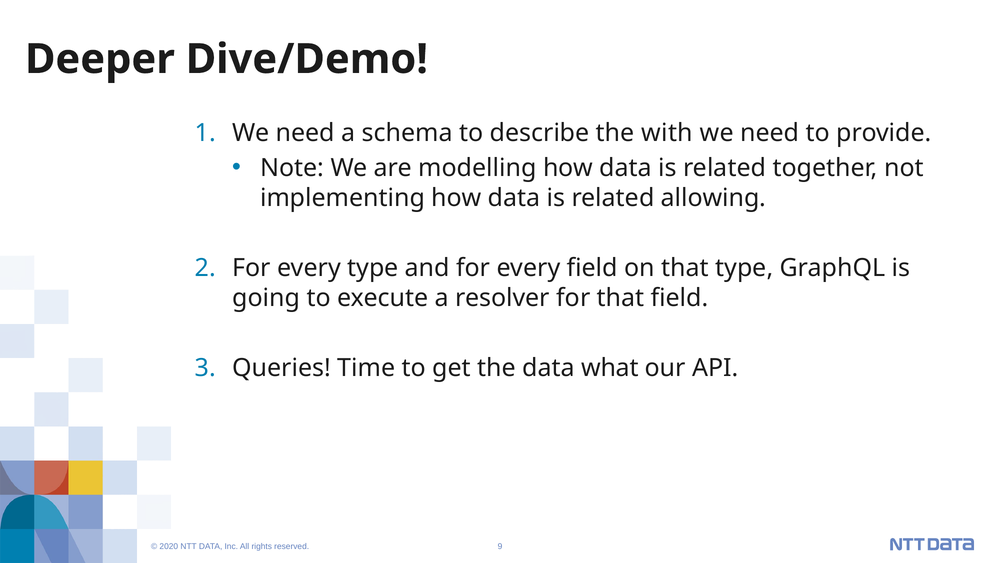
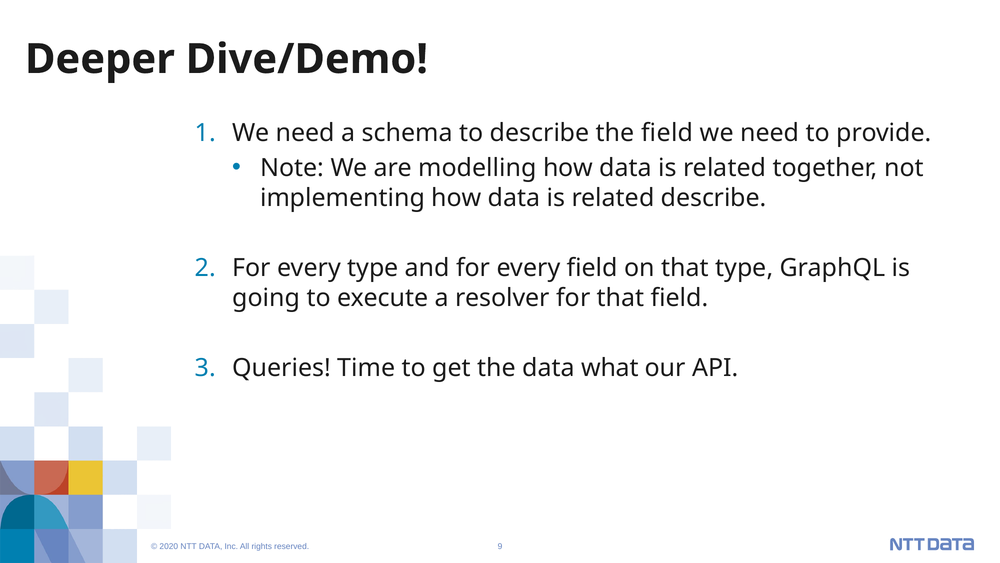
the with: with -> field (667, 133)
related allowing: allowing -> describe (714, 198)
